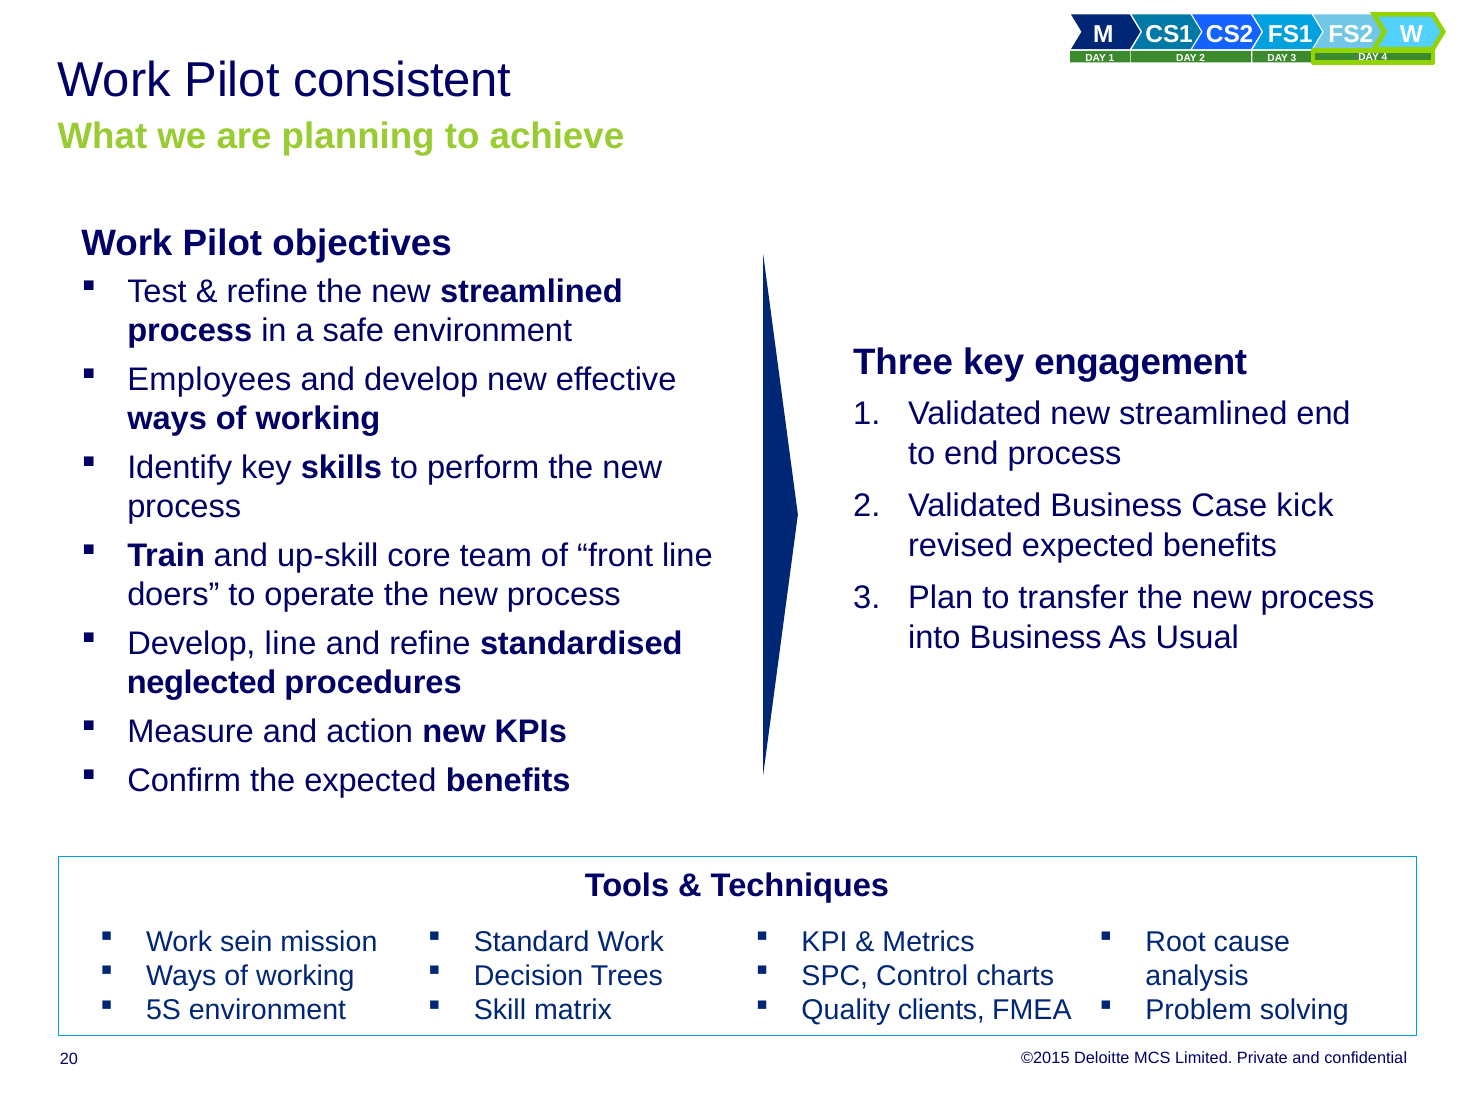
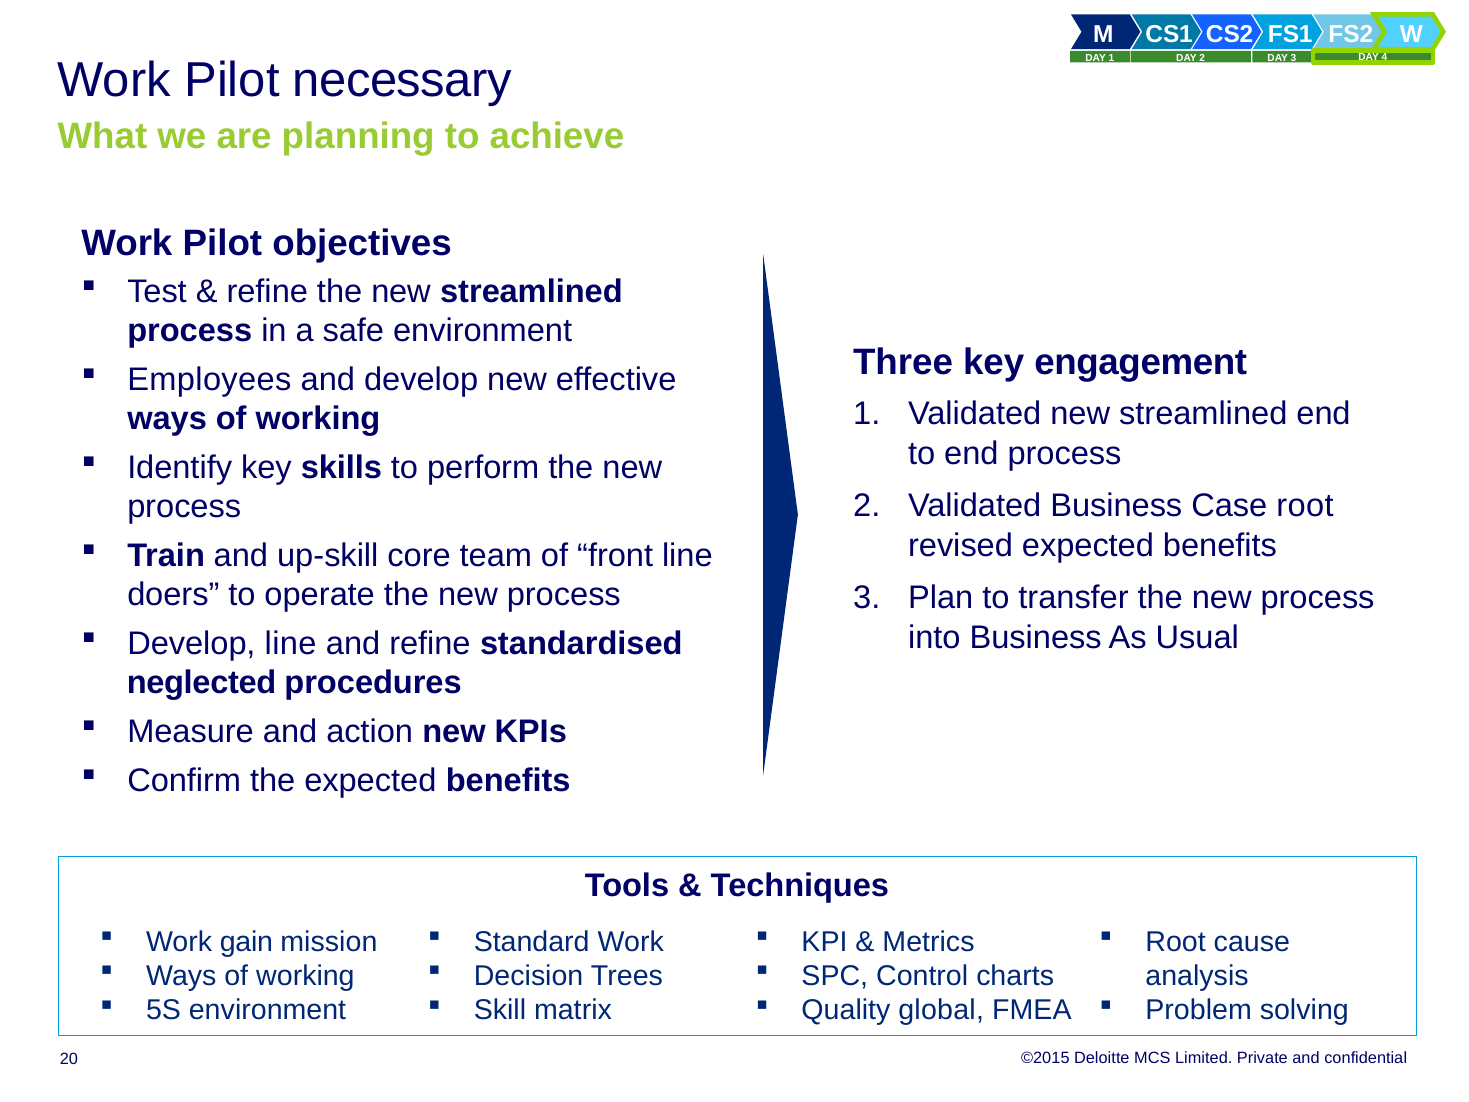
consistent: consistent -> necessary (402, 81)
Case kick: kick -> root (1305, 505)
sein: sein -> gain (246, 942)
clients: clients -> global (941, 1010)
